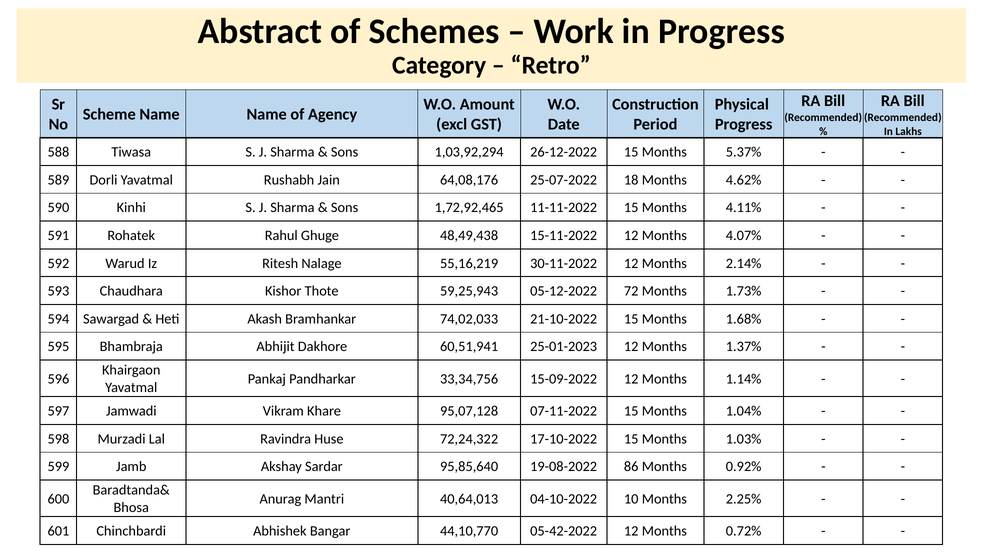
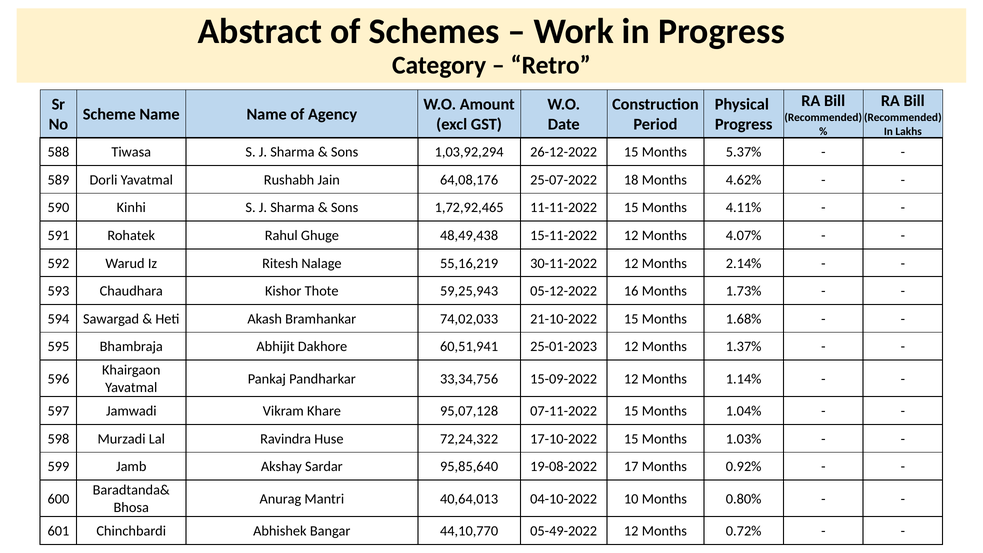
72: 72 -> 16 (631, 291)
86: 86 -> 17 (631, 467)
2.25%: 2.25% -> 0.80% (744, 499)
05-42-2022: 05-42-2022 -> 05-49-2022 (564, 531)
